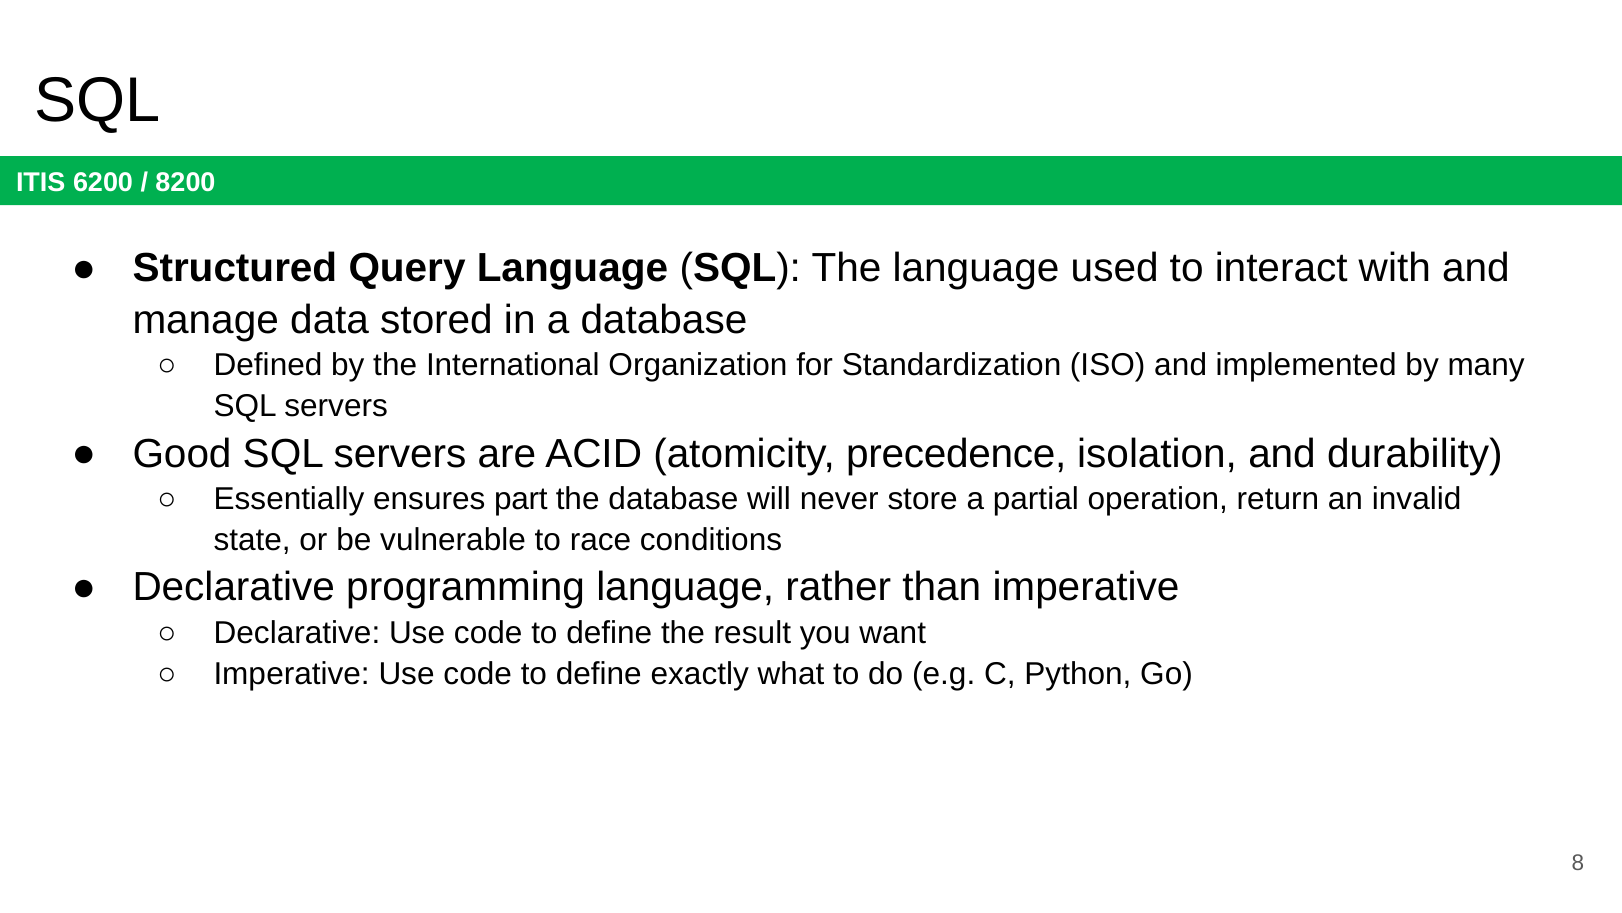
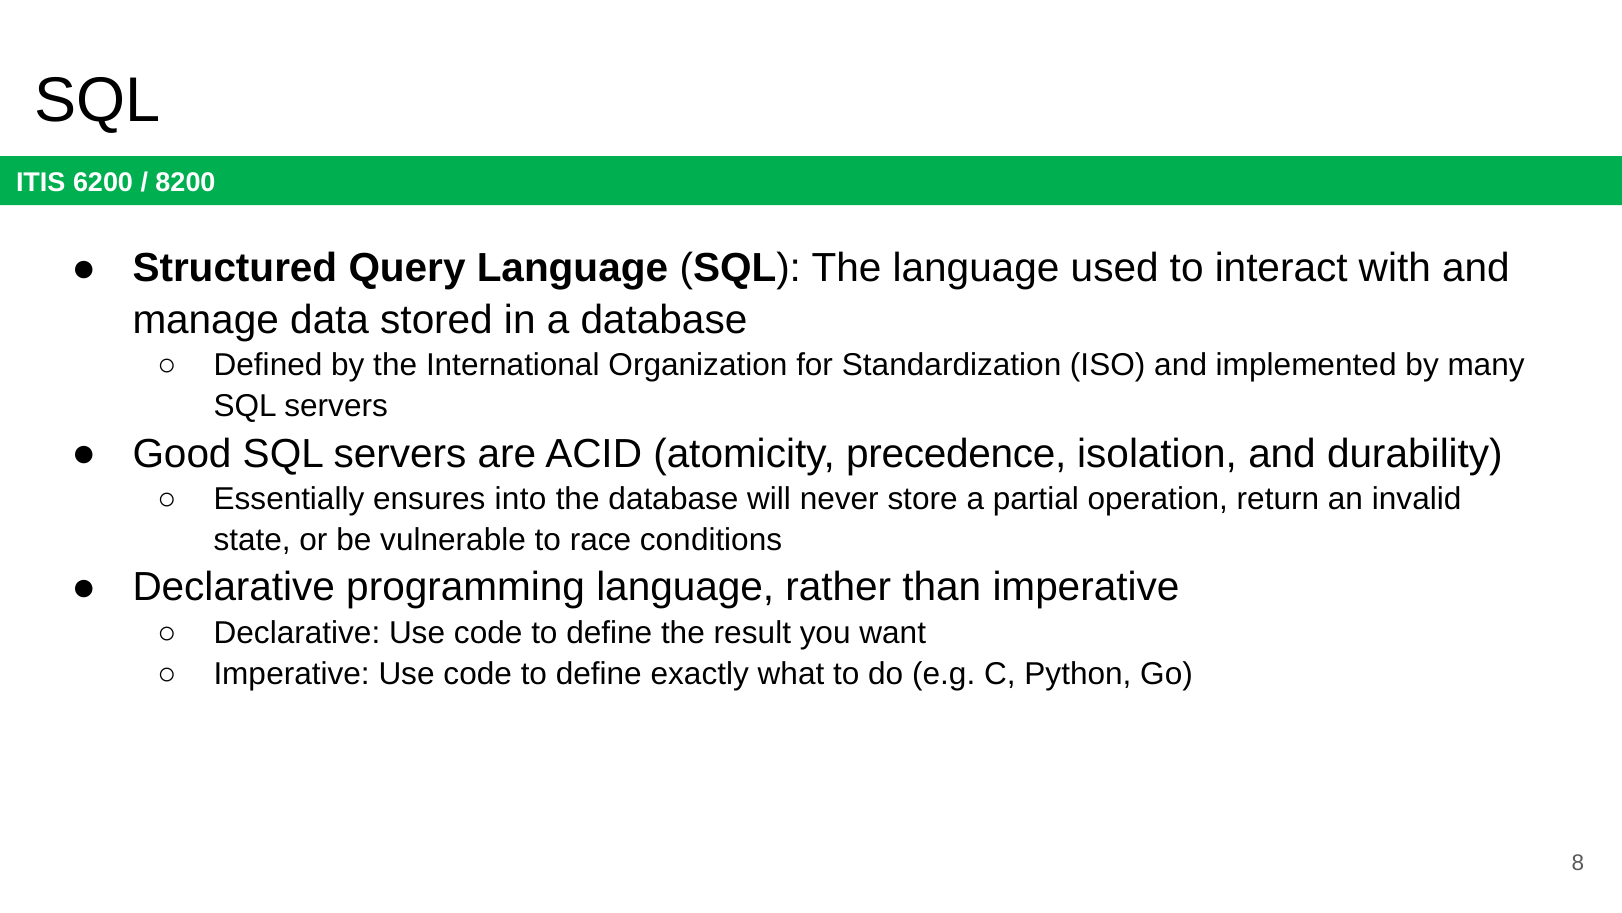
part: part -> into (521, 499)
